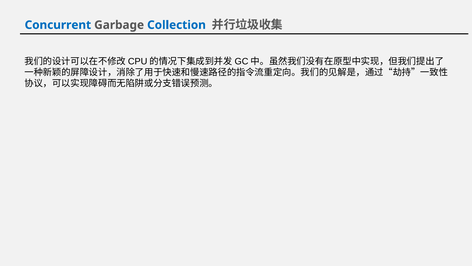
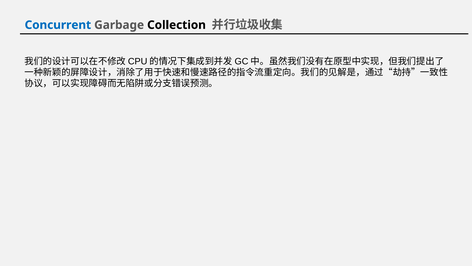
Collection colour: blue -> black (177, 25)
